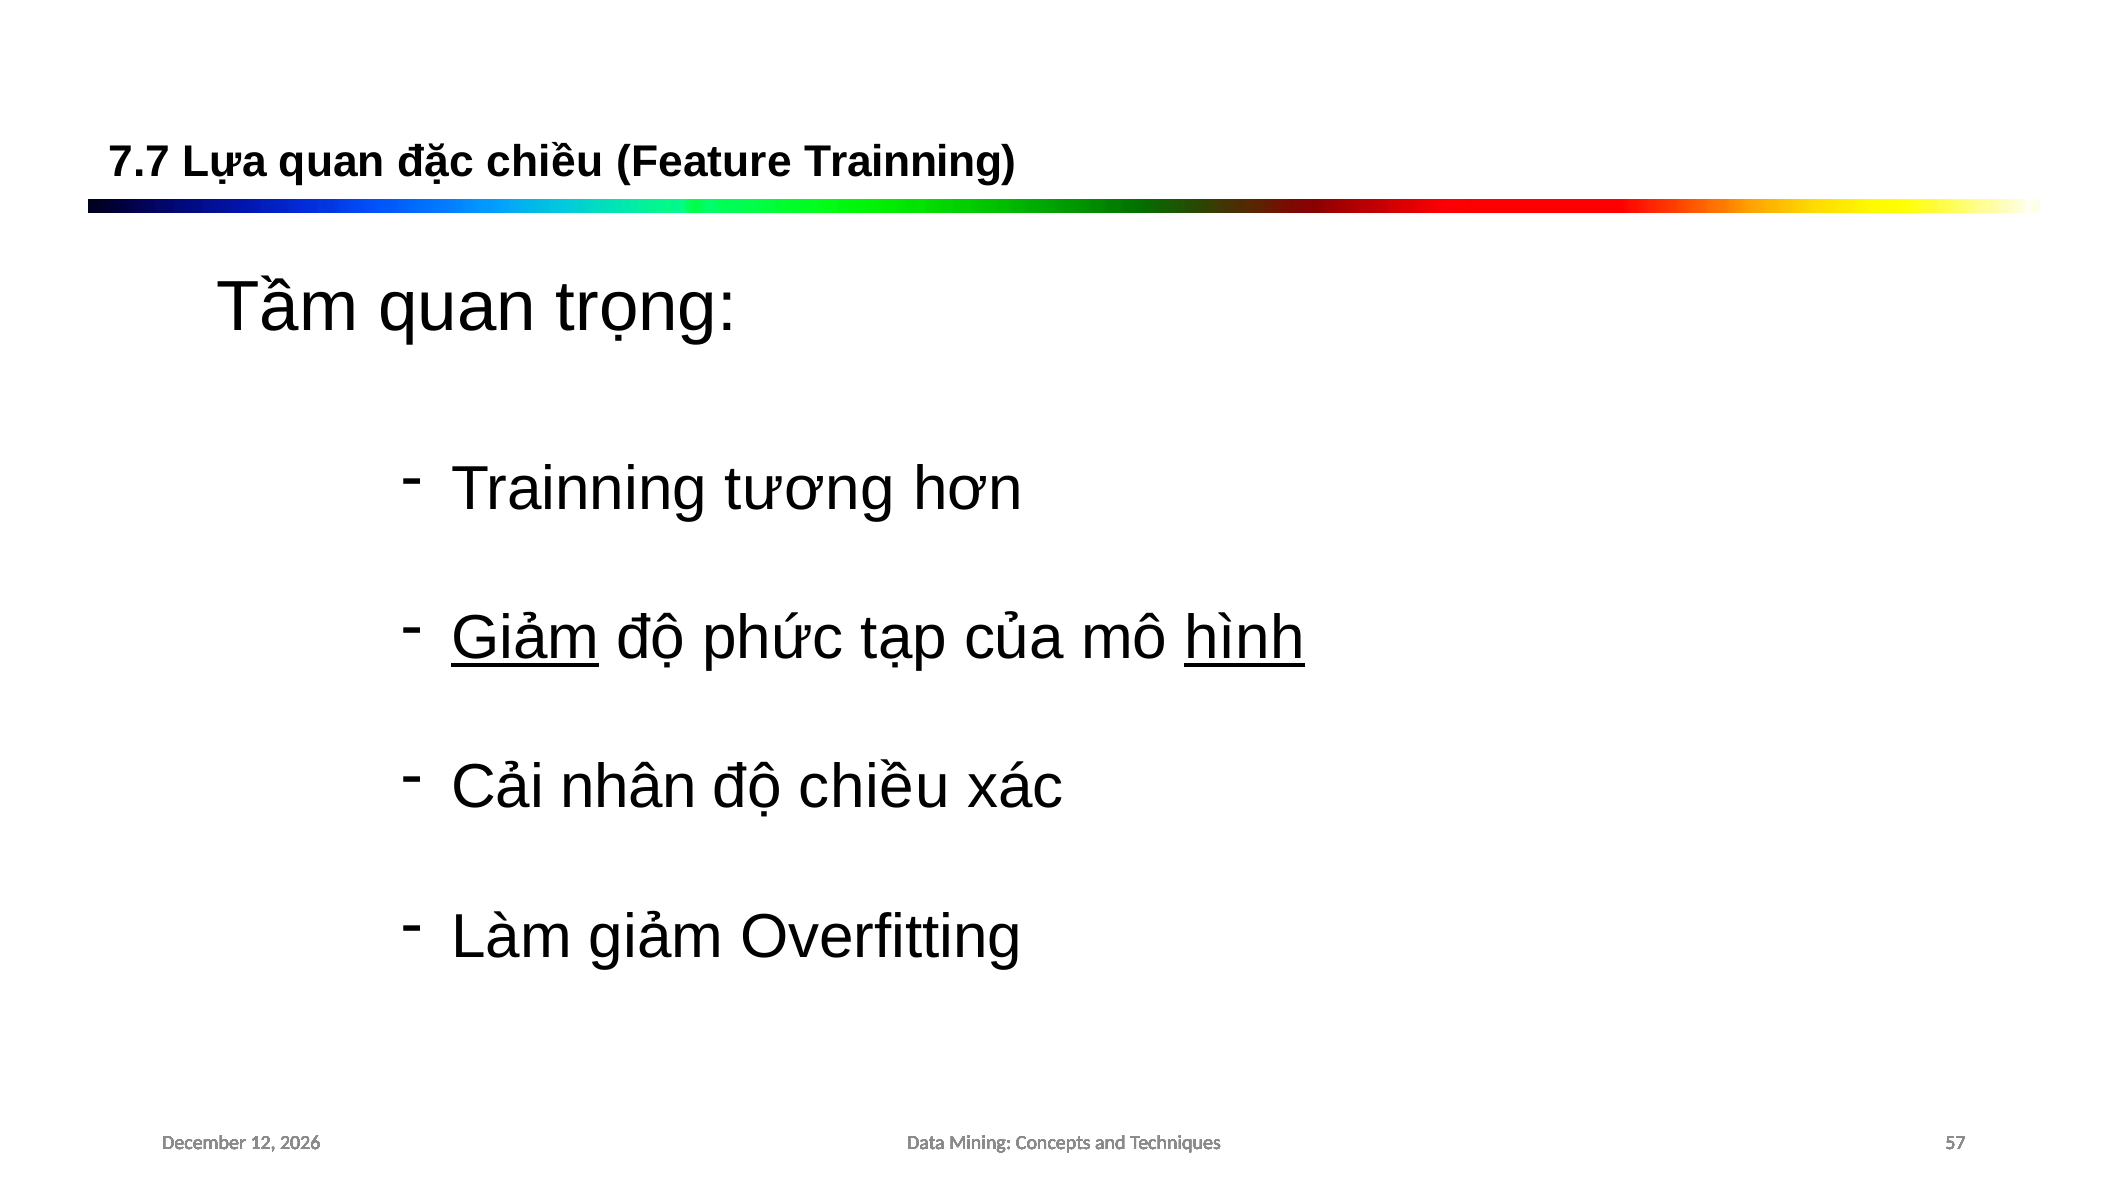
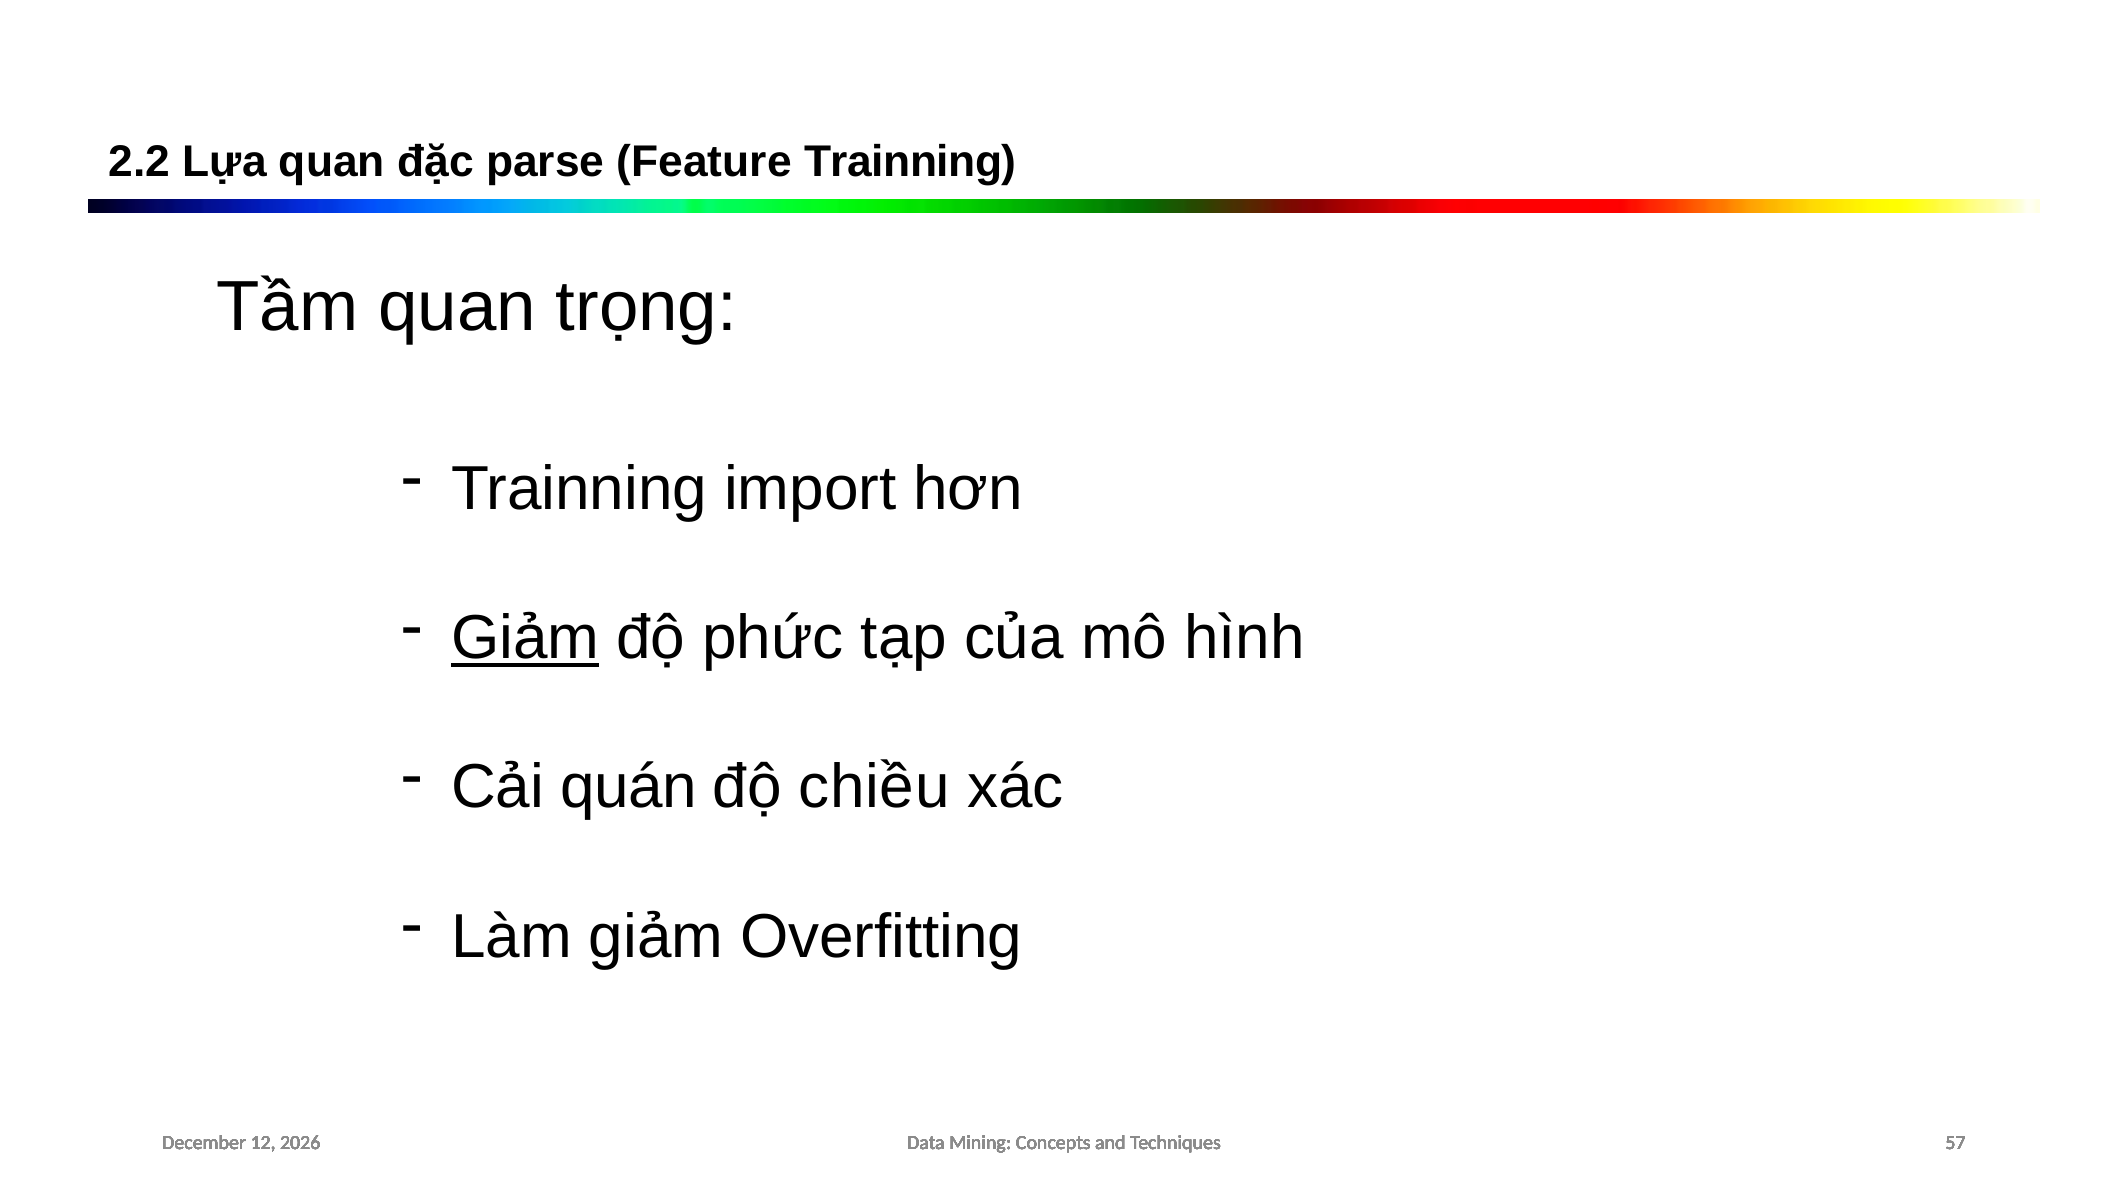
7.7: 7.7 -> 2.2 (140, 162)
đặc chiều: chiều -> parse (545, 162)
tương: tương -> import (810, 489)
hình underline: present -> none (1245, 638)
nhân: nhân -> quán (629, 787)
